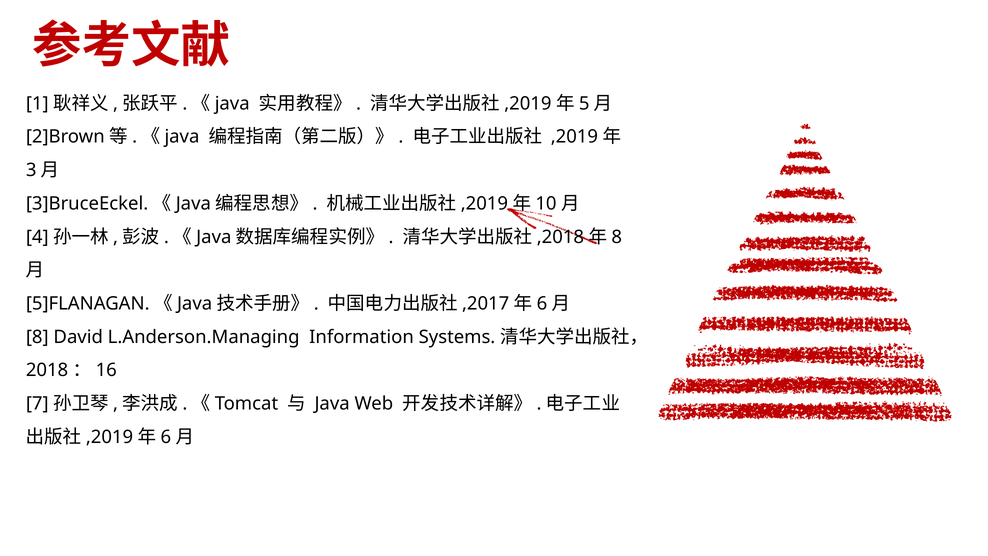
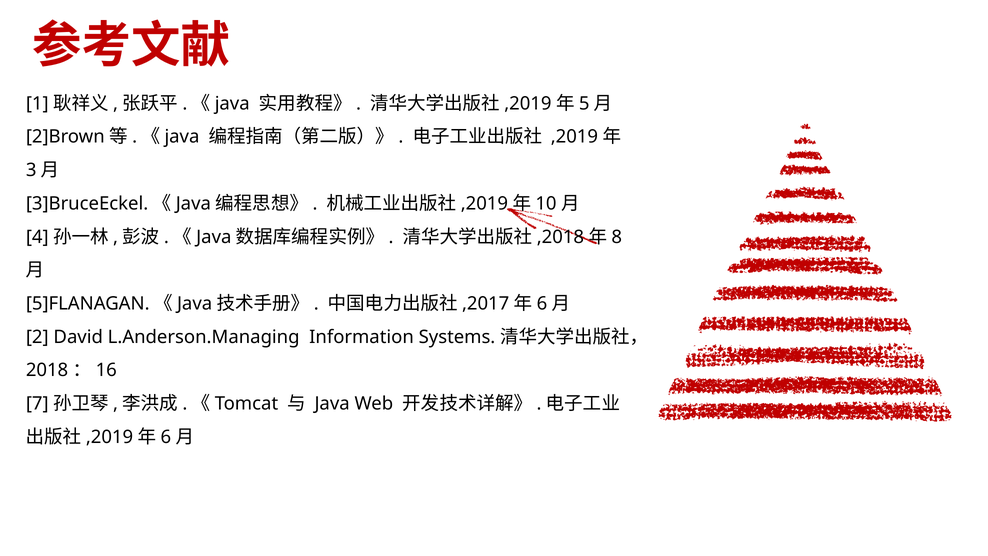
8: 8 -> 2 (37, 337)
